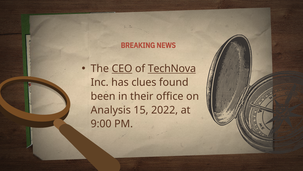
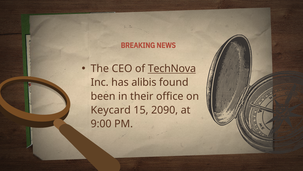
CEO underline: present -> none (122, 68)
clues: clues -> alibis (144, 82)
Analysis: Analysis -> Keycard (111, 110)
2022: 2022 -> 2090 (165, 110)
